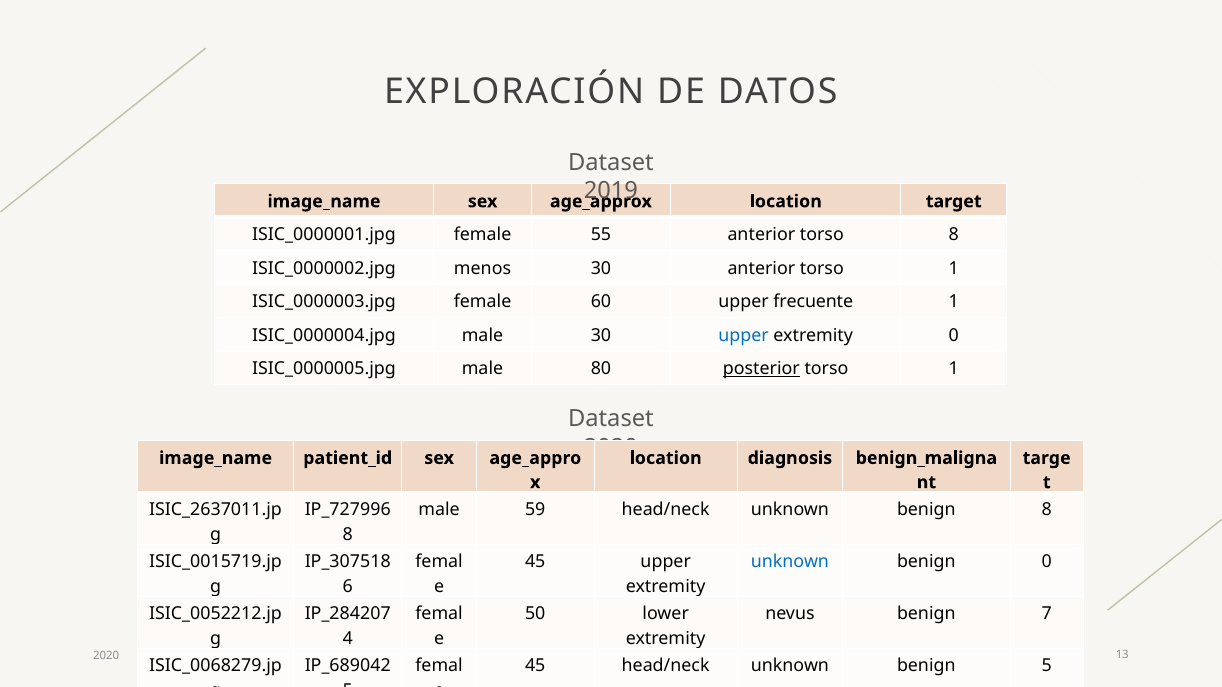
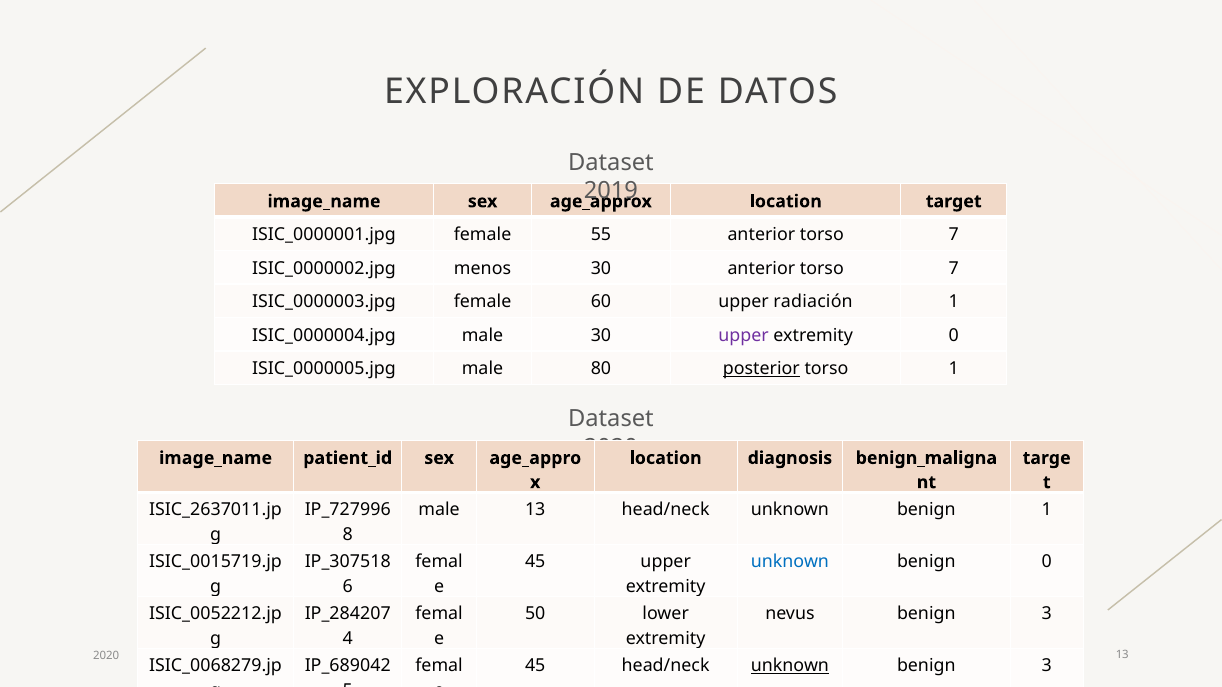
55 anterior torso 8: 8 -> 7 (954, 235)
30 anterior torso 1: 1 -> 7 (954, 268)
frecuente: frecuente -> radiación (813, 302)
upper colour: blue -> purple (744, 335)
male 59: 59 -> 13 (535, 510)
benign 8: 8 -> 1 (1047, 510)
nevus benign 7: 7 -> 3 (1047, 614)
unknown underline: none -> present (790, 666)
5: 5 -> 3 (1047, 666)
